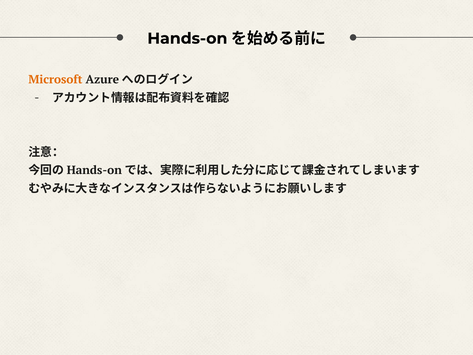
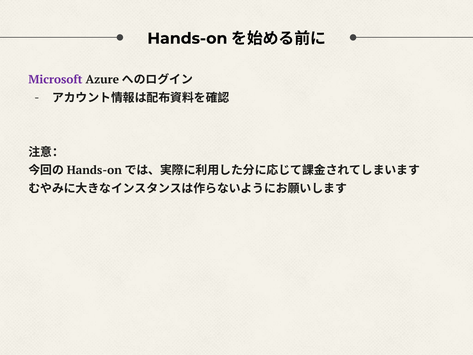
Microsoft colour: orange -> purple (55, 80)
